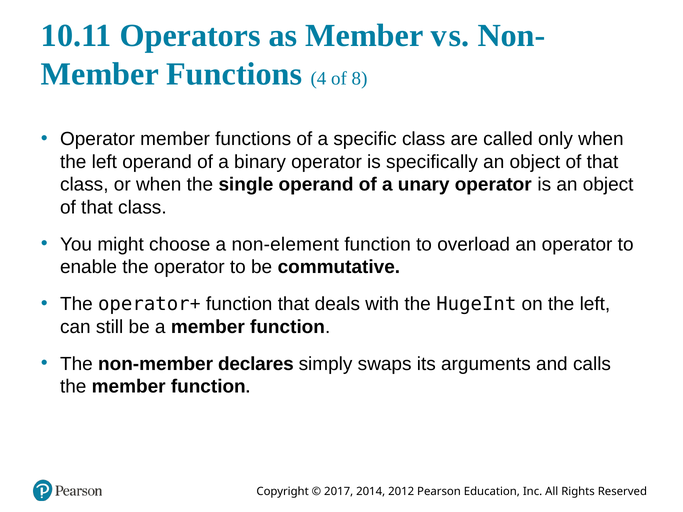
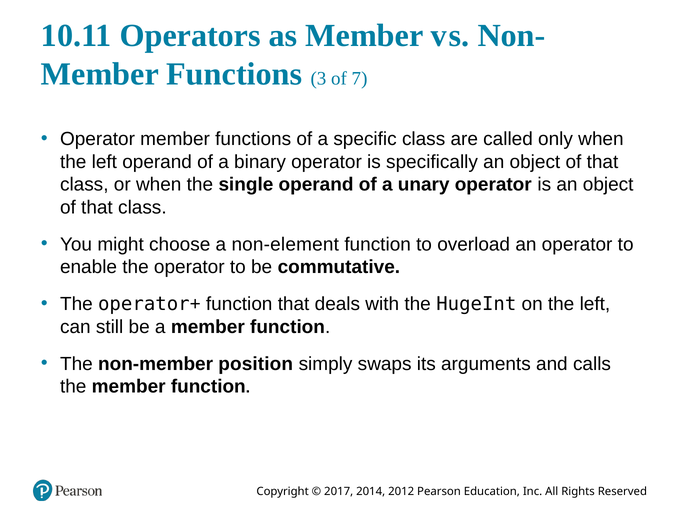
4: 4 -> 3 (318, 78)
8: 8 -> 7 (360, 78)
declares: declares -> position (256, 364)
